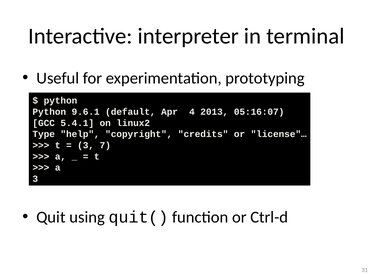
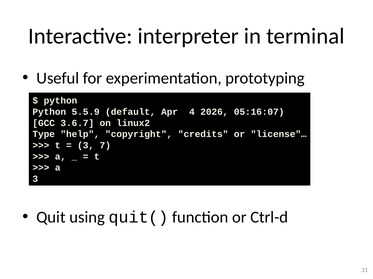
9.6.1: 9.6.1 -> 5.5.9 (86, 112)
2013: 2013 -> 2026 (214, 112)
5.4.1: 5.4.1 -> 3.6.7 (77, 123)
